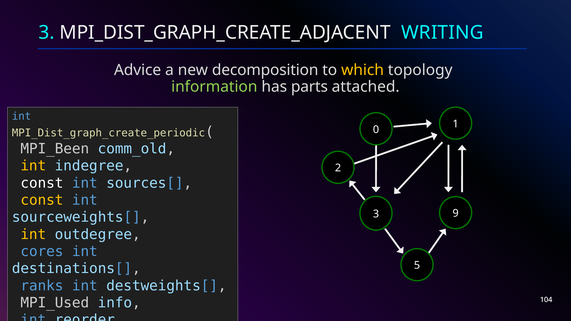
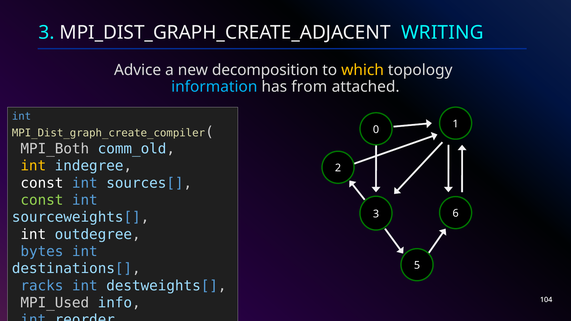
information colour: light green -> light blue (214, 87)
parts: parts -> from (309, 87)
MPI_Dist_graph_create_periodic: MPI_Dist_graph_create_periodic -> MPI_Dist_graph_create_compiler (108, 133)
MPI_Been: MPI_Been -> MPI_Both (55, 149)
const colour: yellow -> light green (42, 200)
9: 9 -> 6 (456, 213)
int colour: yellow -> white (33, 234)
cores: cores -> bytes (42, 252)
ranks: ranks -> racks (42, 286)
